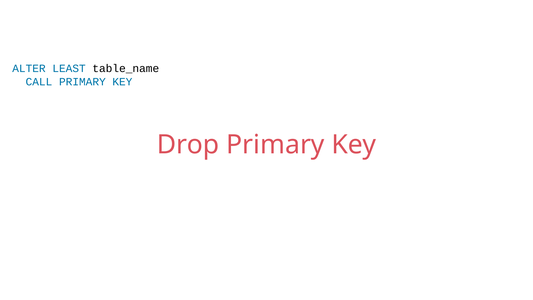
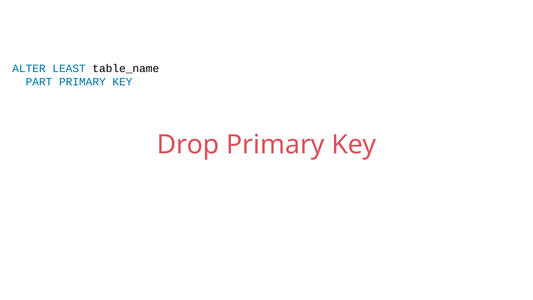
CALL: CALL -> PART (39, 82)
